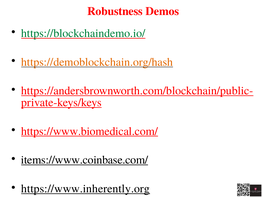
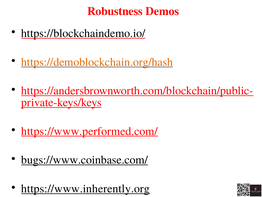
https://blockchaindemo.io/ colour: green -> black (83, 33)
https://www.biomedical.com/: https://www.biomedical.com/ -> https://www.performed.com/ (89, 131)
items://www.coinbase.com/: items://www.coinbase.com/ -> bugs://www.coinbase.com/ (85, 160)
